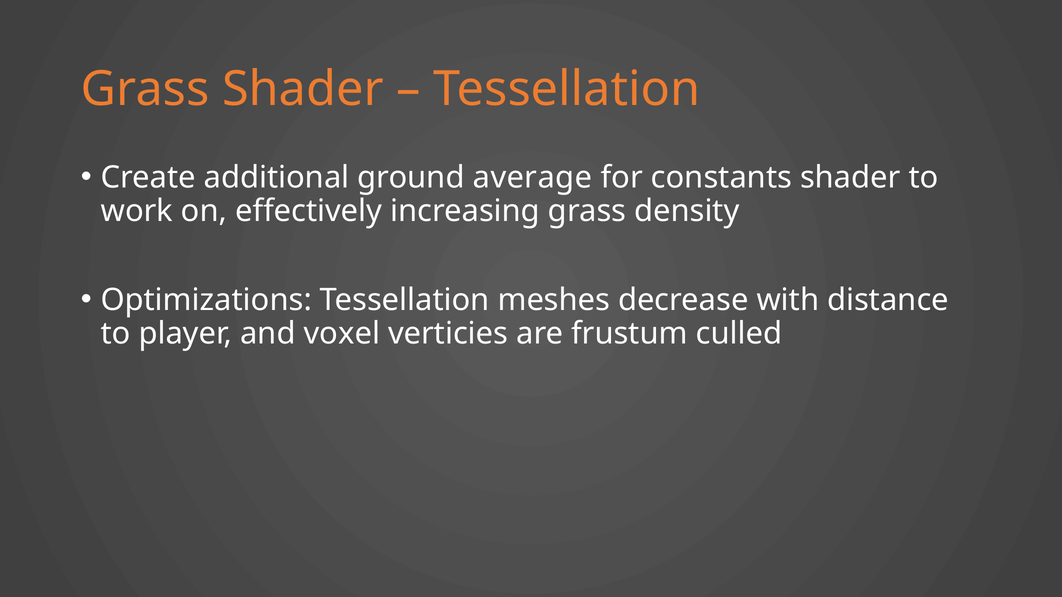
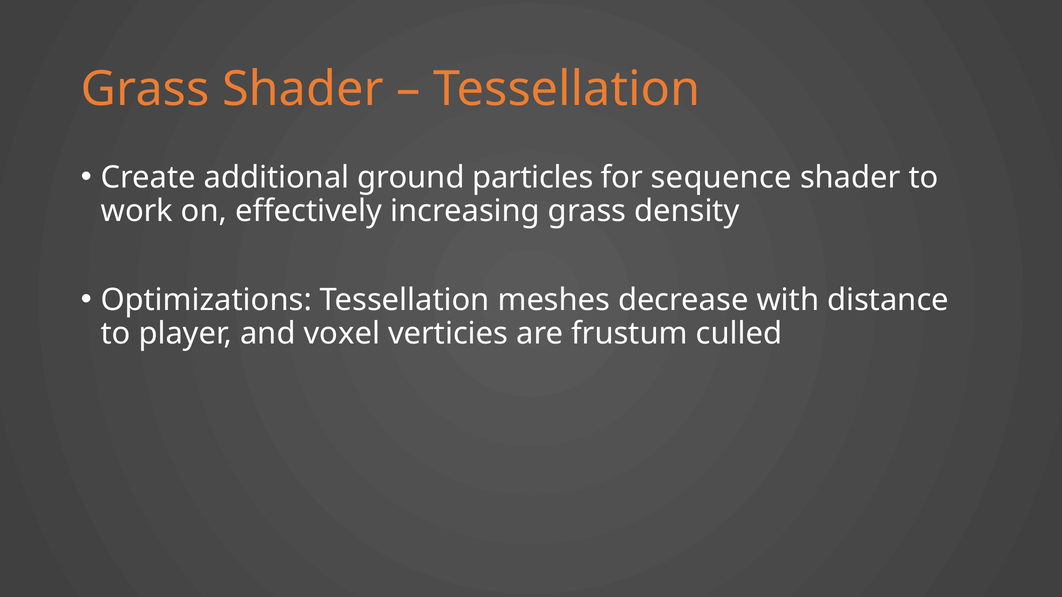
average: average -> particles (533, 178)
constants: constants -> sequence (721, 178)
